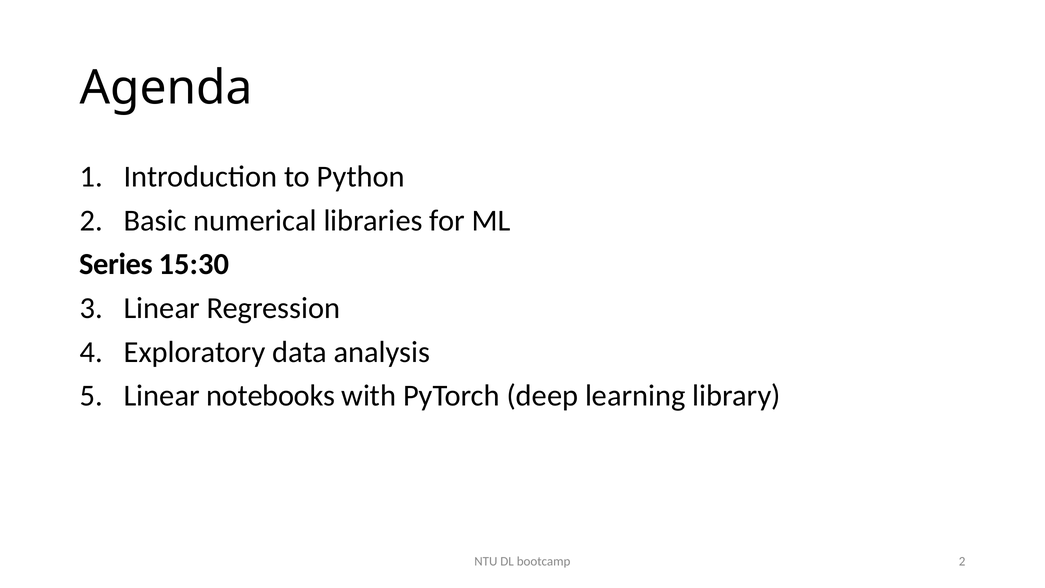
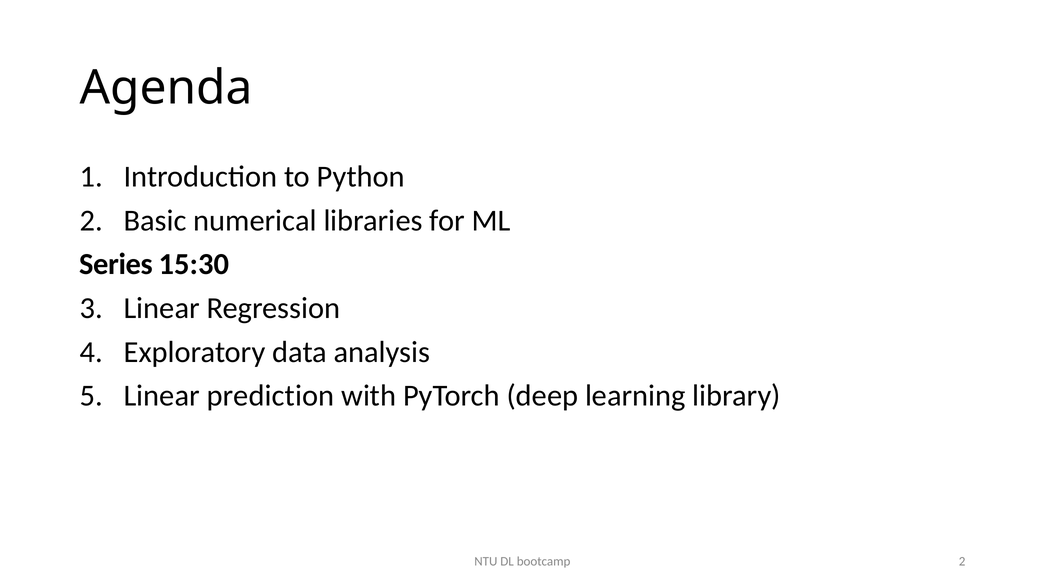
notebooks: notebooks -> prediction (270, 396)
